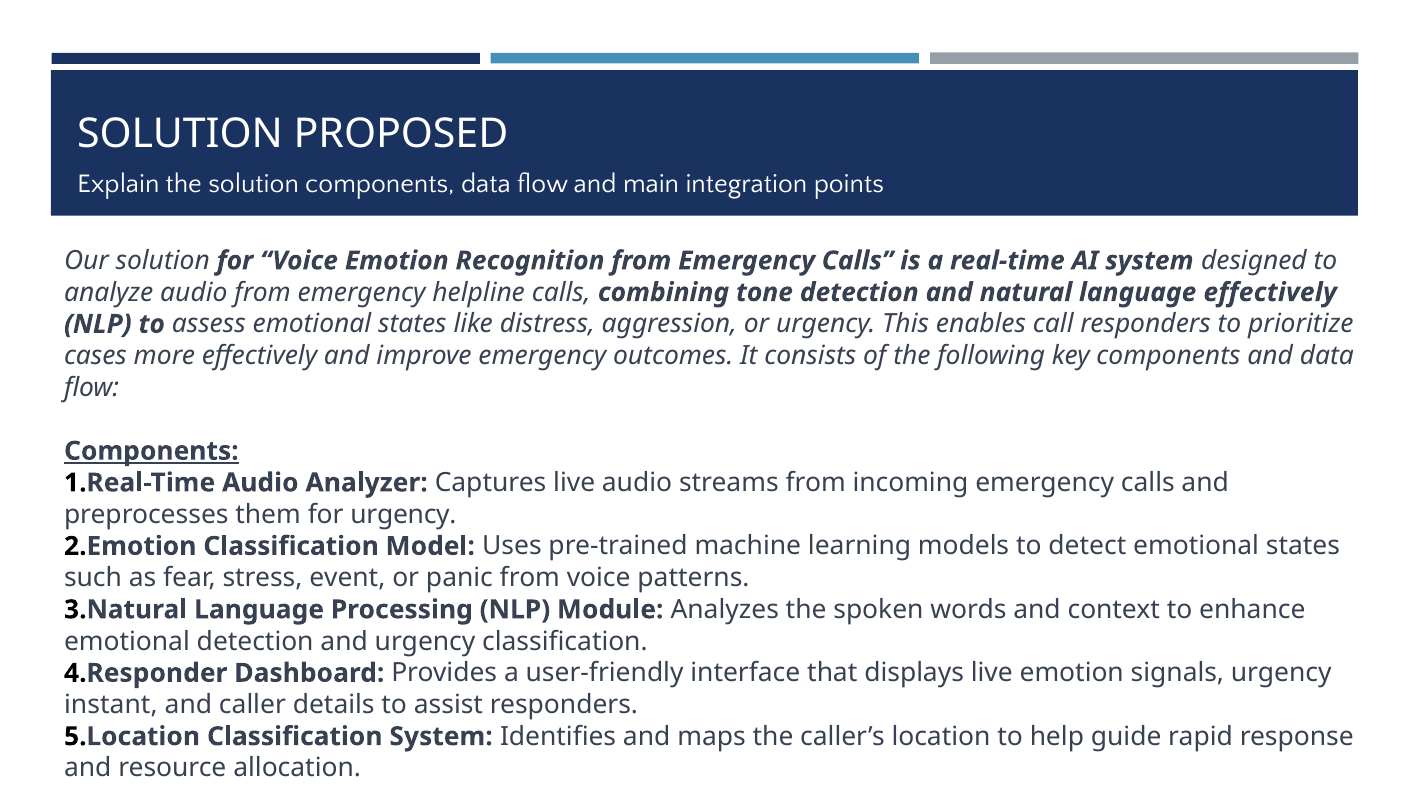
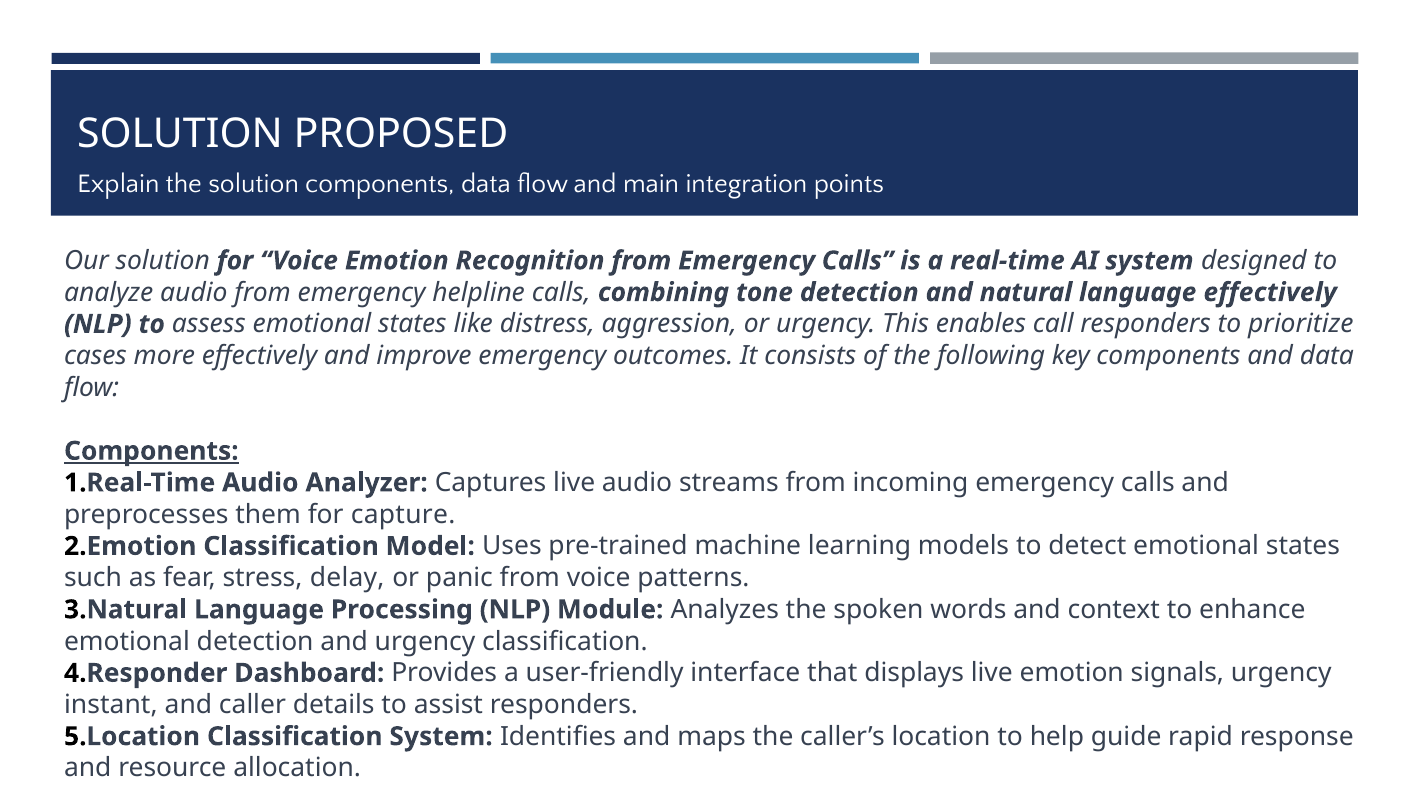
for urgency: urgency -> capture (403, 515)
event: event -> delay (347, 578)
